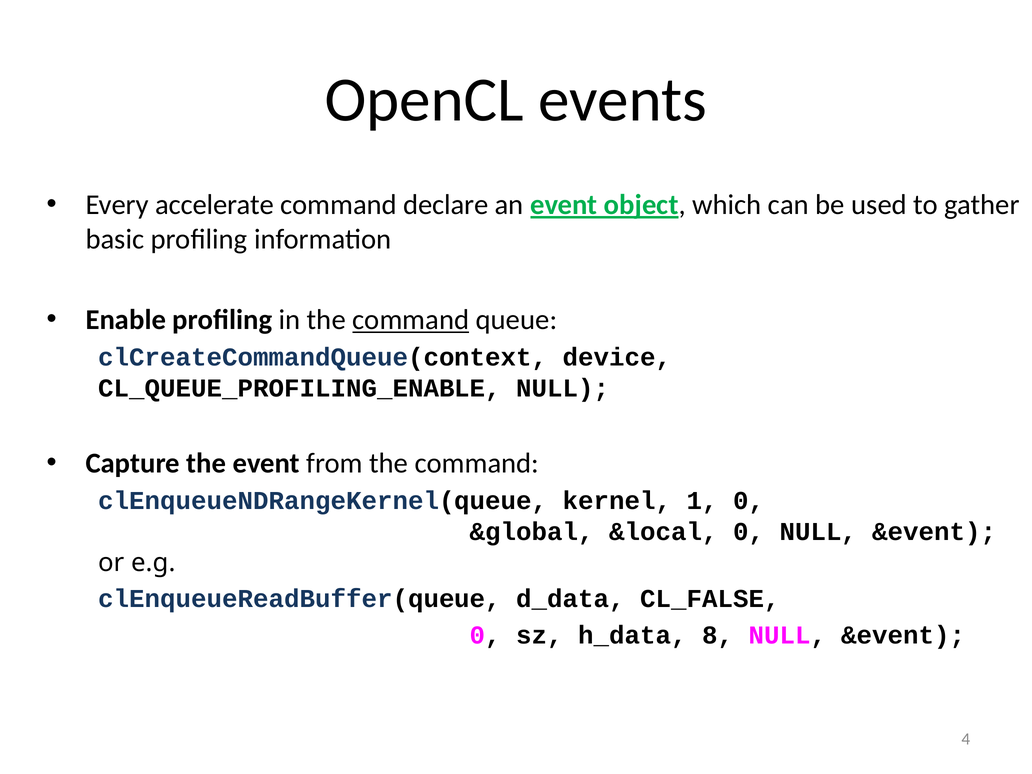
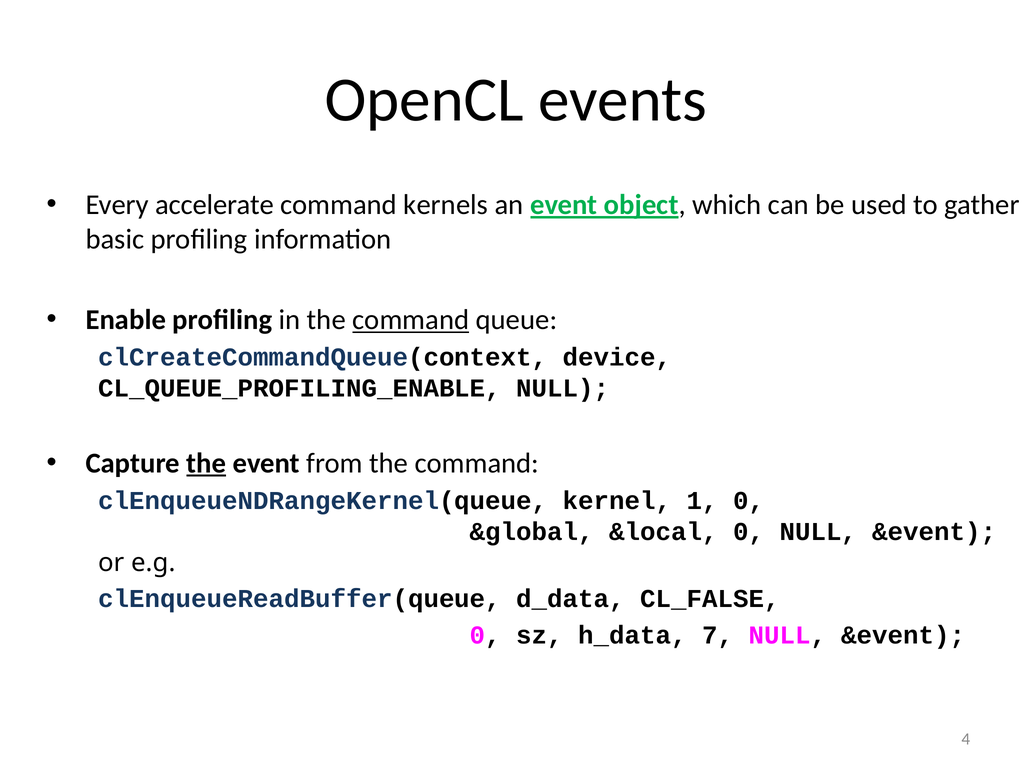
declare: declare -> kernels (446, 205)
the underline: none -> present (206, 463)
8: 8 -> 7 (718, 635)
